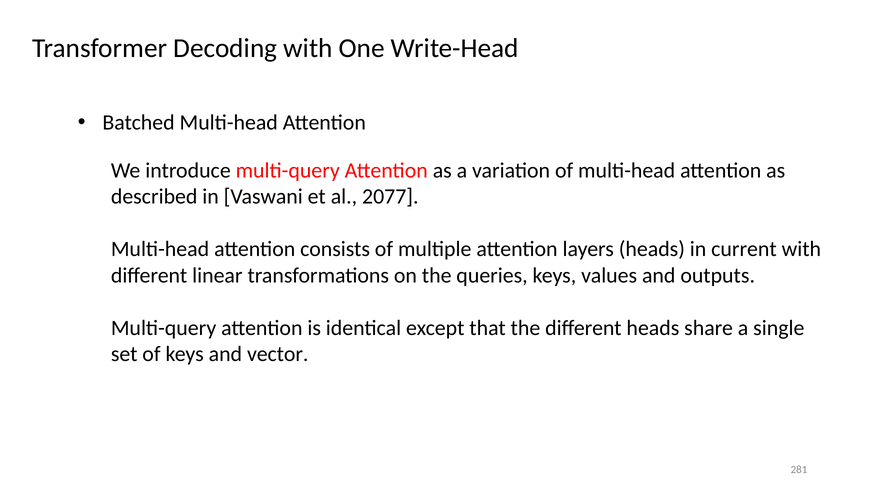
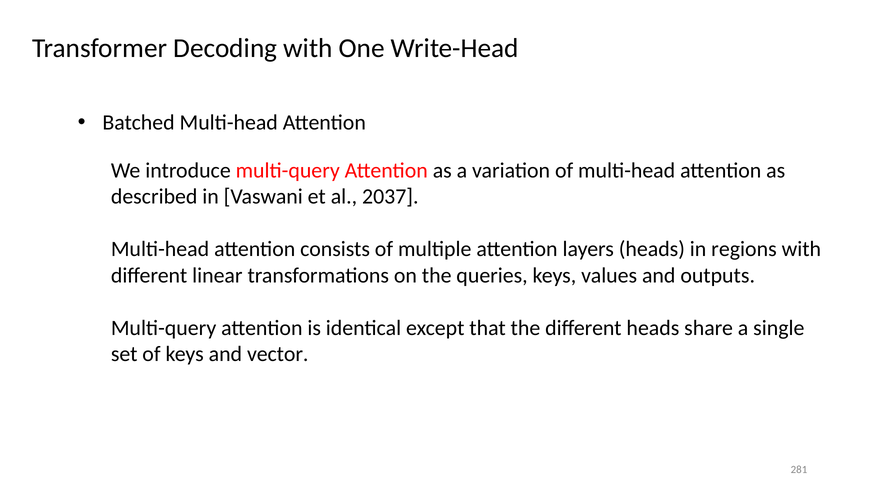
2077: 2077 -> 2037 (390, 197)
current: current -> regions (744, 249)
